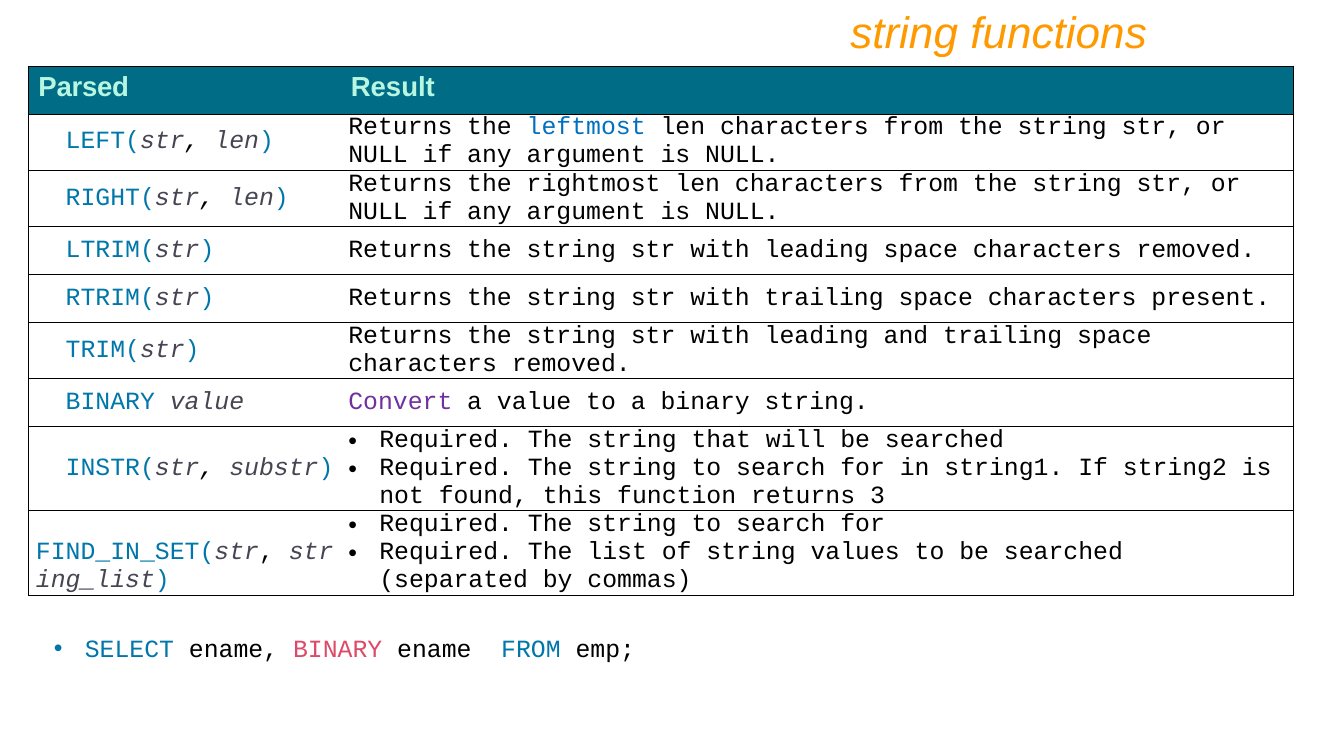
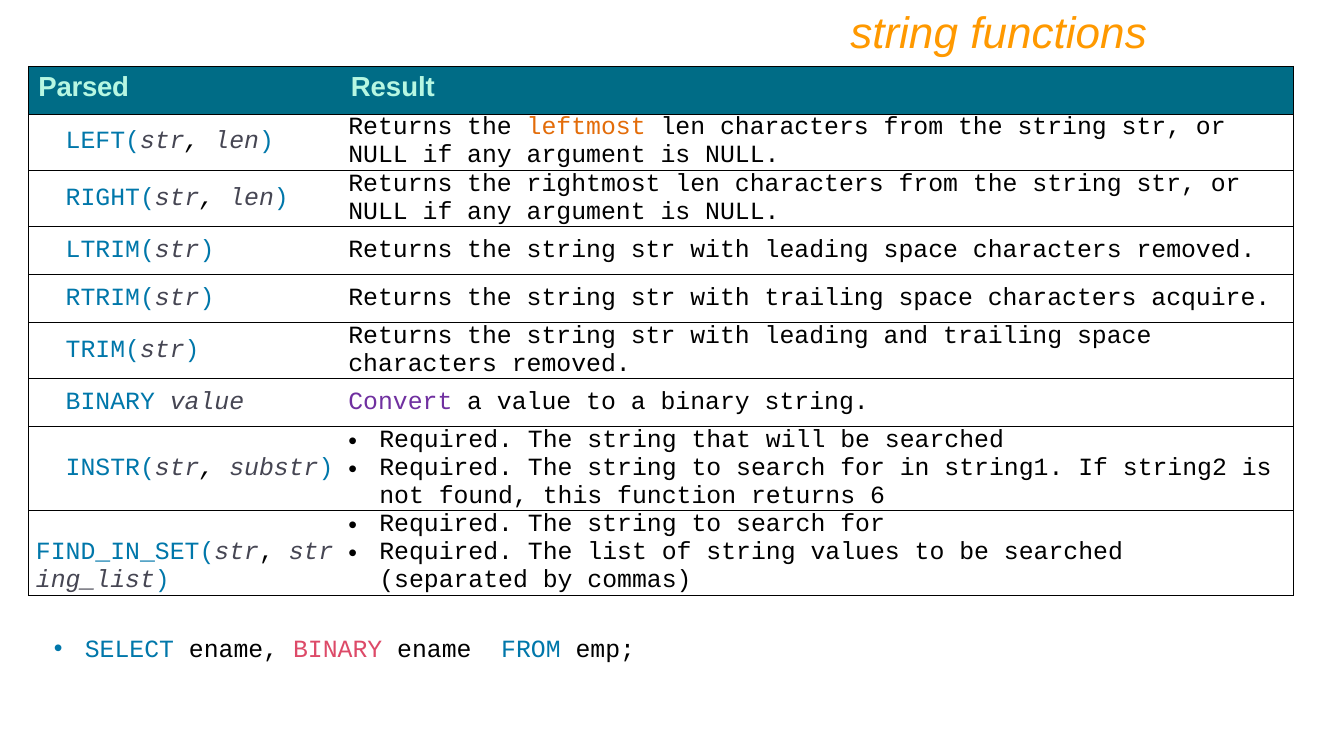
leftmost colour: blue -> orange (586, 127)
present: present -> acquire (1211, 297)
3: 3 -> 6 (877, 496)
